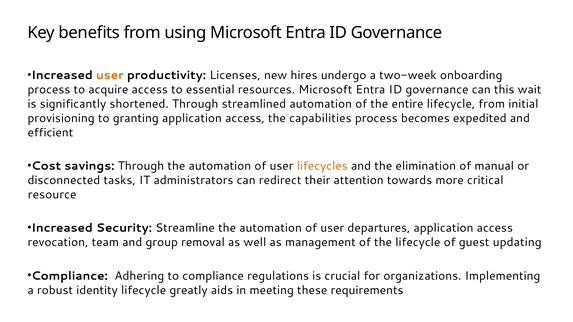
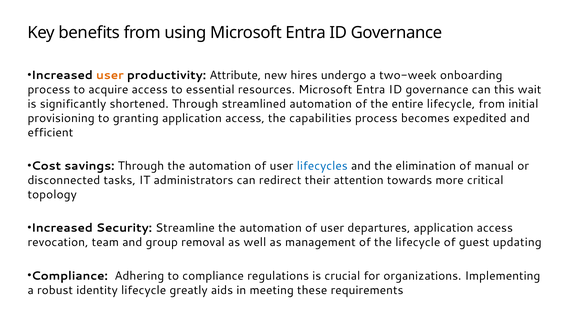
Licenses: Licenses -> Attribute (235, 75)
lifecycles colour: orange -> blue (322, 166)
resource: resource -> topology (52, 195)
